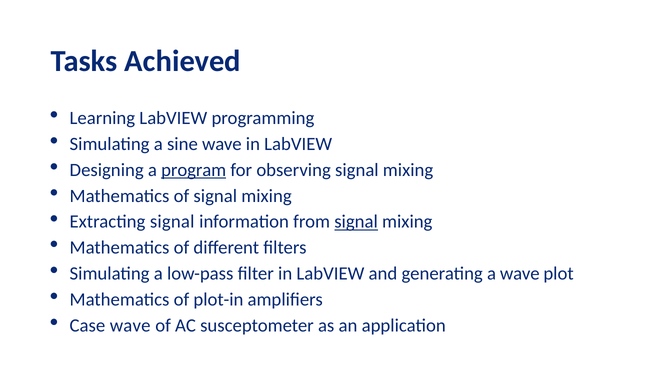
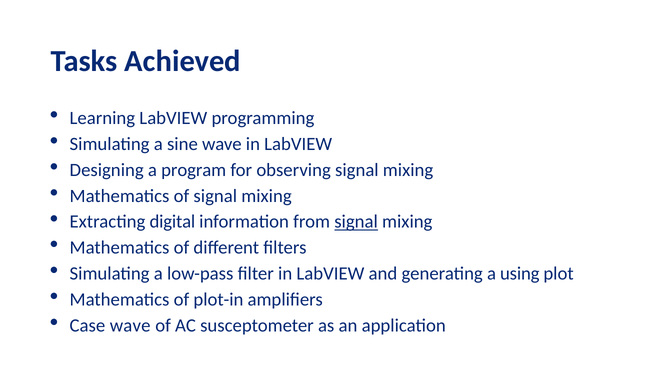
program underline: present -> none (194, 170)
Extracting signal: signal -> digital (172, 222)
a wave: wave -> using (520, 274)
